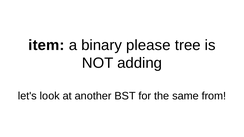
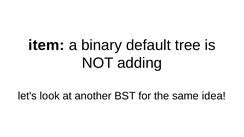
please: please -> default (148, 45)
from: from -> idea (214, 96)
